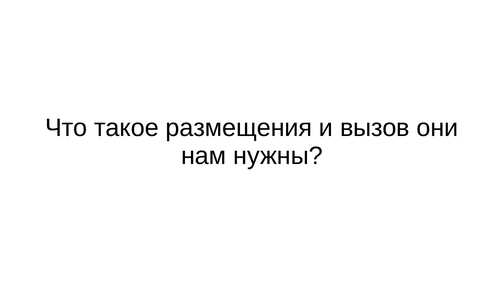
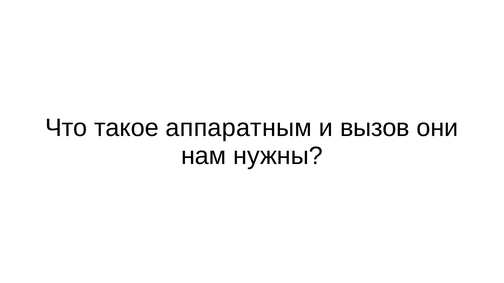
размещения: размещения -> аппаратным (239, 128)
